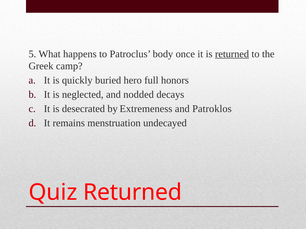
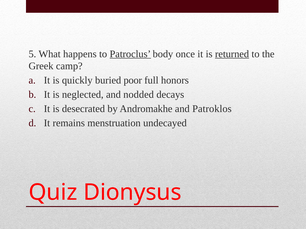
Patroclus underline: none -> present (130, 54)
hero: hero -> poor (133, 81)
Extremeness: Extremeness -> Andromakhe (146, 109)
Quiz Returned: Returned -> Dionysus (132, 193)
